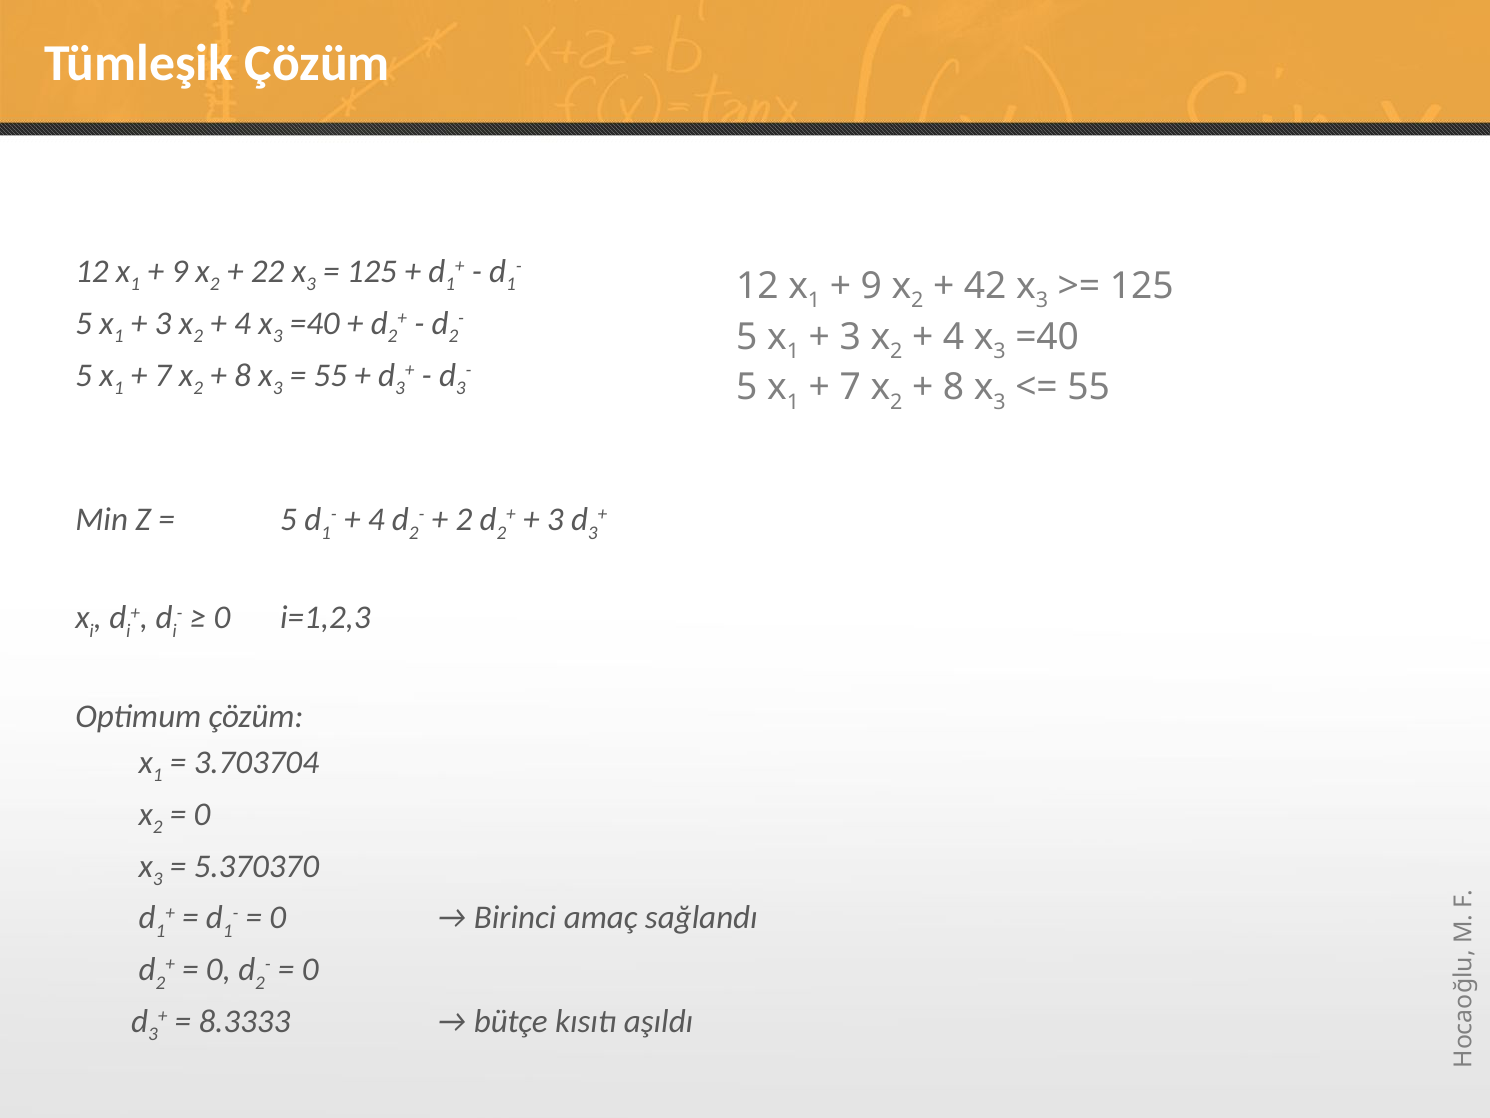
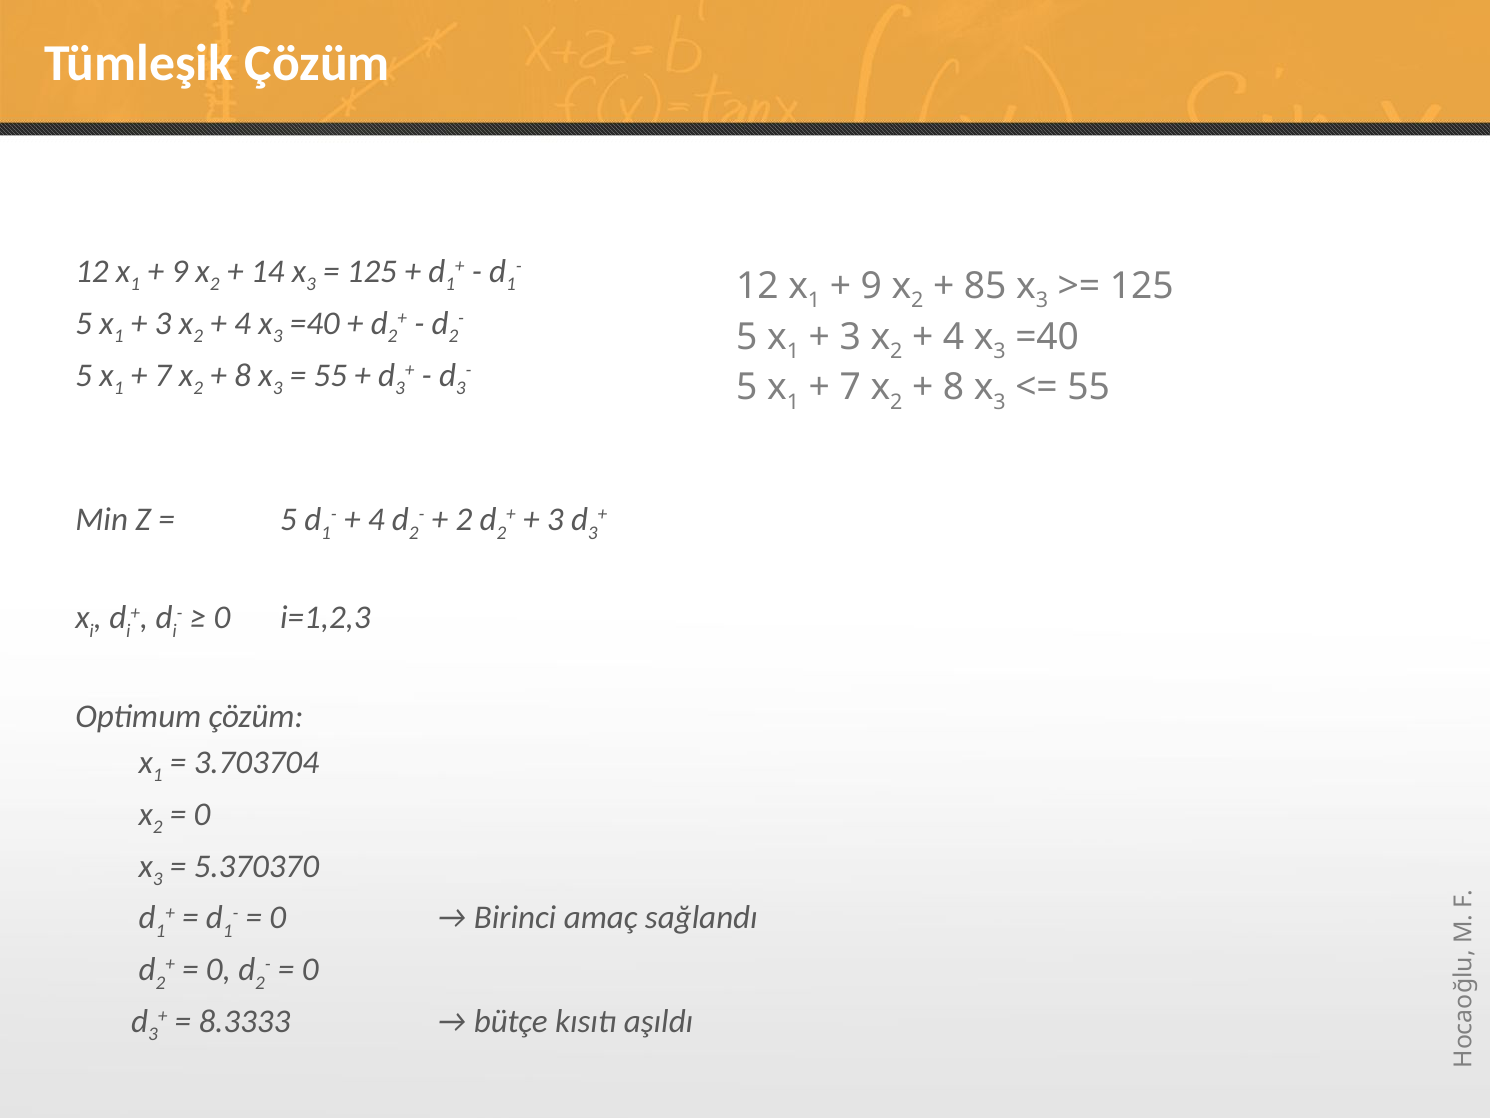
22: 22 -> 14 (268, 272)
42: 42 -> 85 (985, 286)
